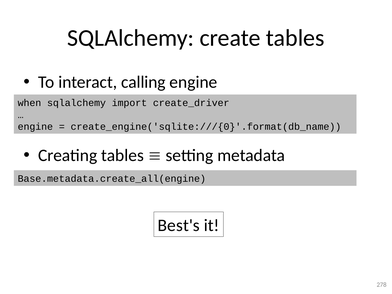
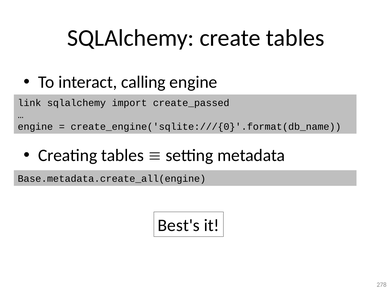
when: when -> link (29, 103)
create_driver: create_driver -> create_passed (191, 103)
